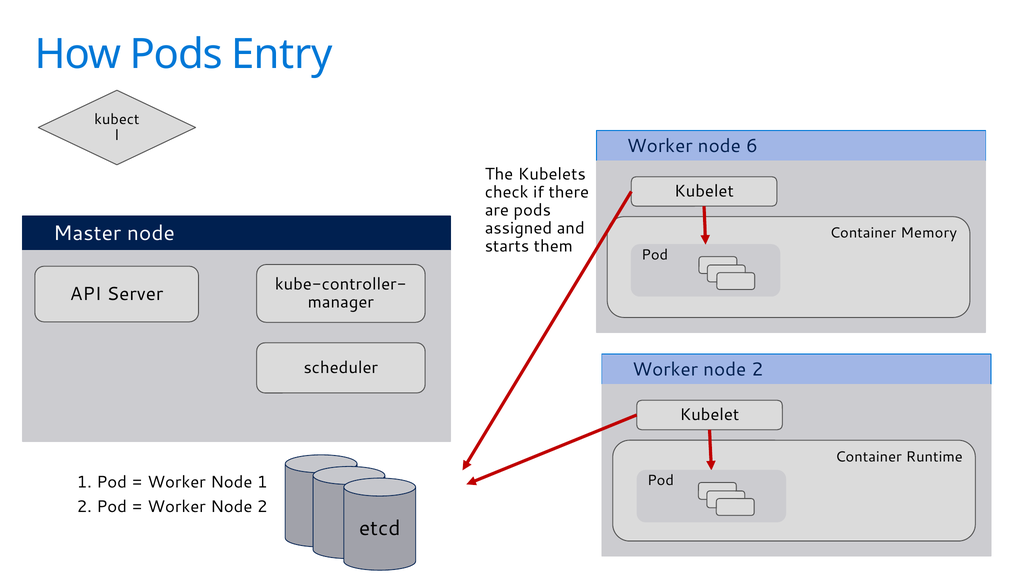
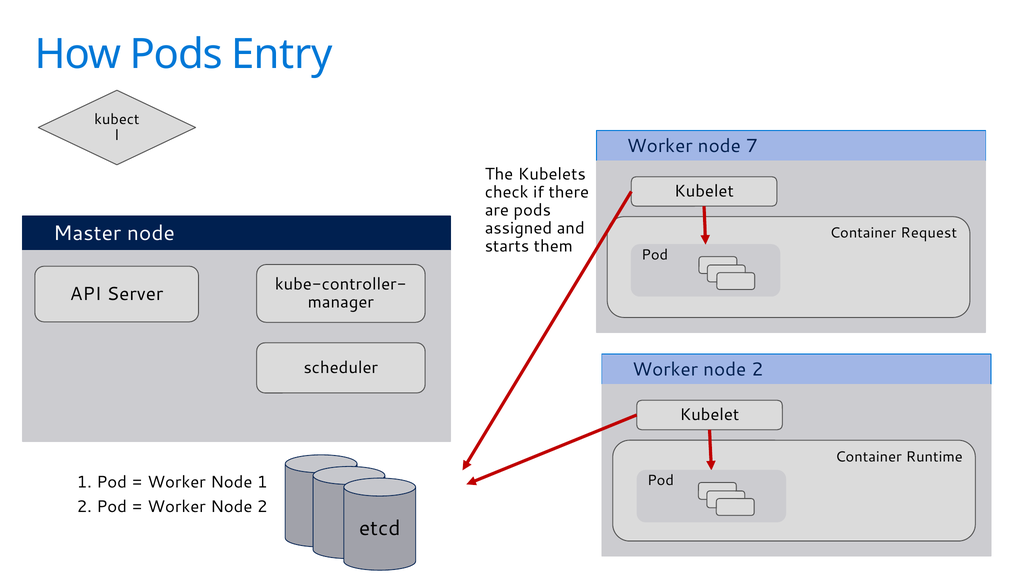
6: 6 -> 7 (752, 146)
Memory: Memory -> Request (929, 233)
